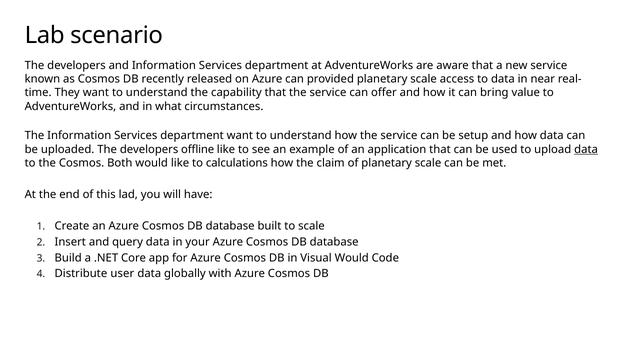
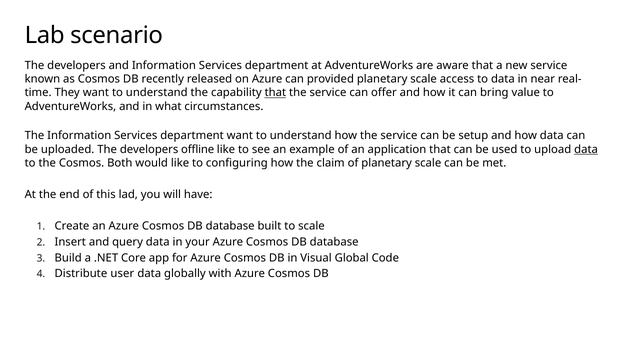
that underline: none -> present (275, 93)
calculations: calculations -> configuring (237, 163)
Visual Would: Would -> Global (352, 258)
